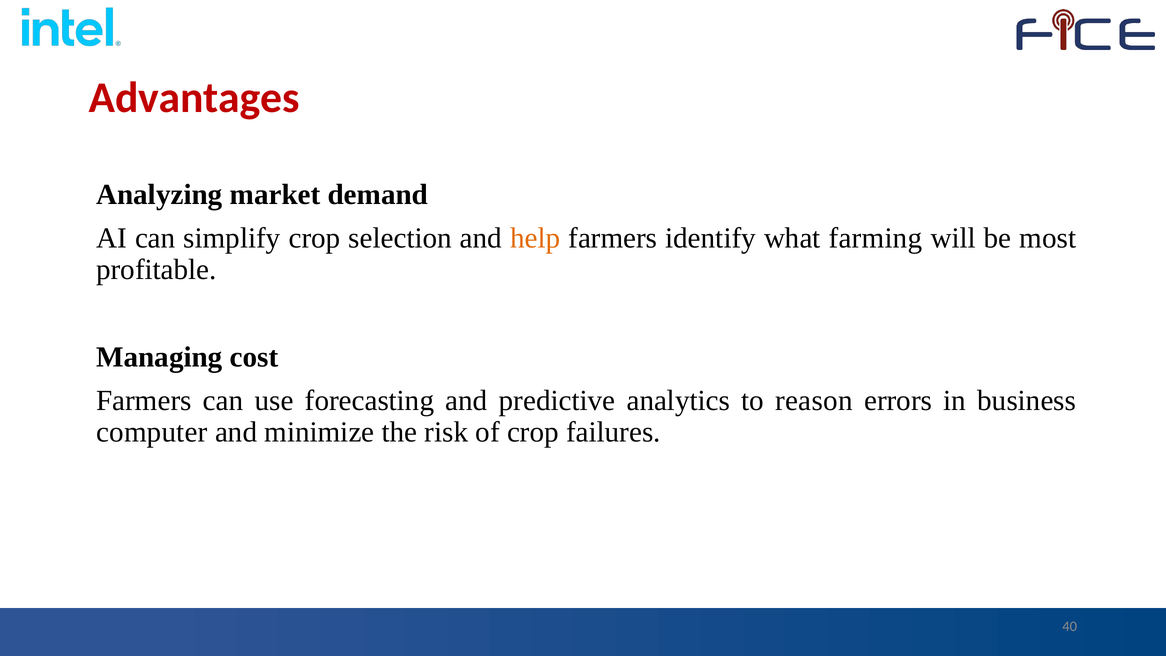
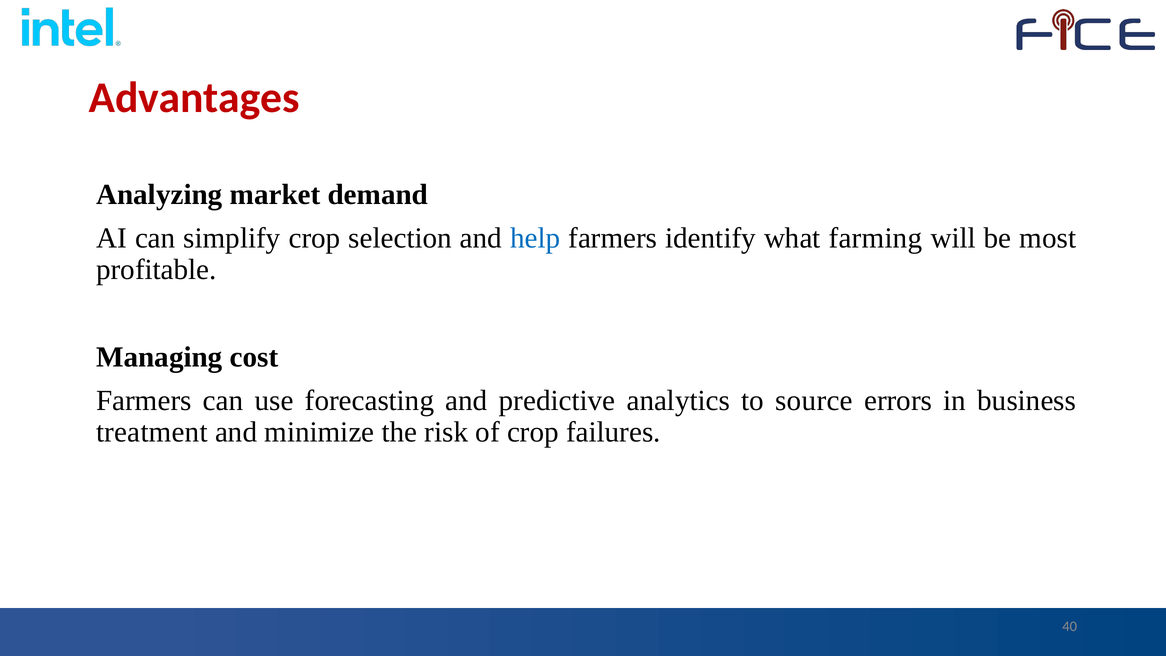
help colour: orange -> blue (535, 238)
reason: reason -> source (814, 400)
computer: computer -> treatment (152, 432)
